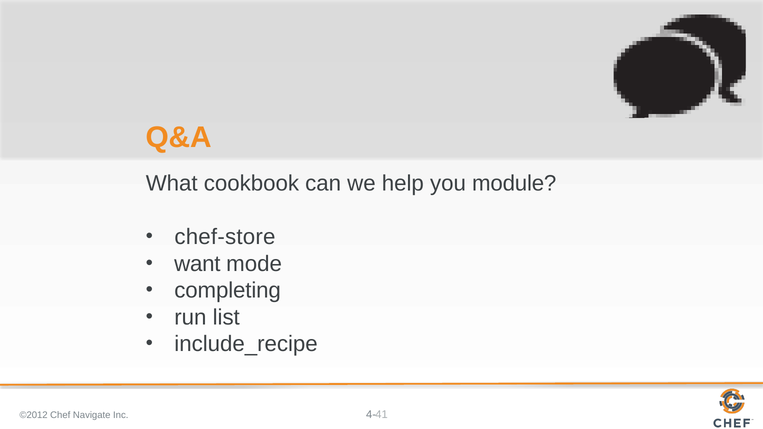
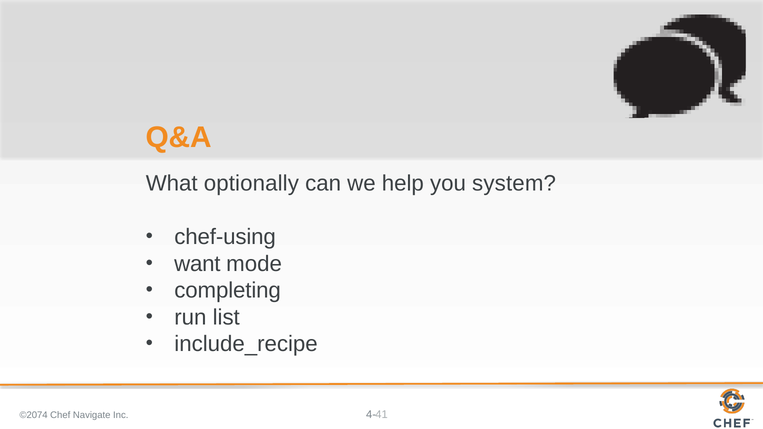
cookbook: cookbook -> optionally (251, 184)
module: module -> system (514, 184)
chef-store: chef-store -> chef-using (225, 237)
©2012: ©2012 -> ©2074 (34, 415)
